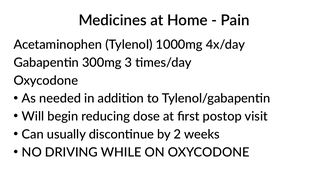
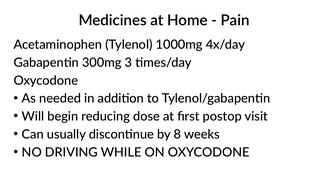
2: 2 -> 8 (177, 134)
